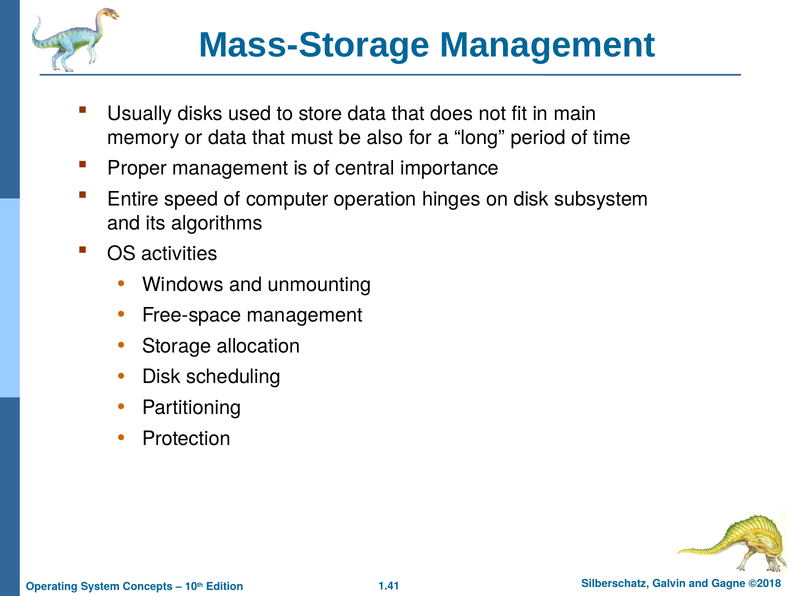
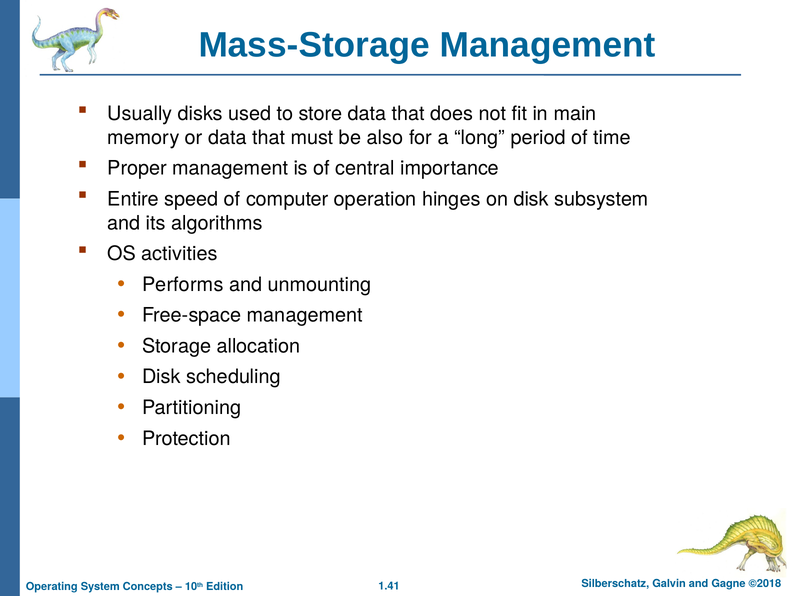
Windows: Windows -> Performs (183, 284)
